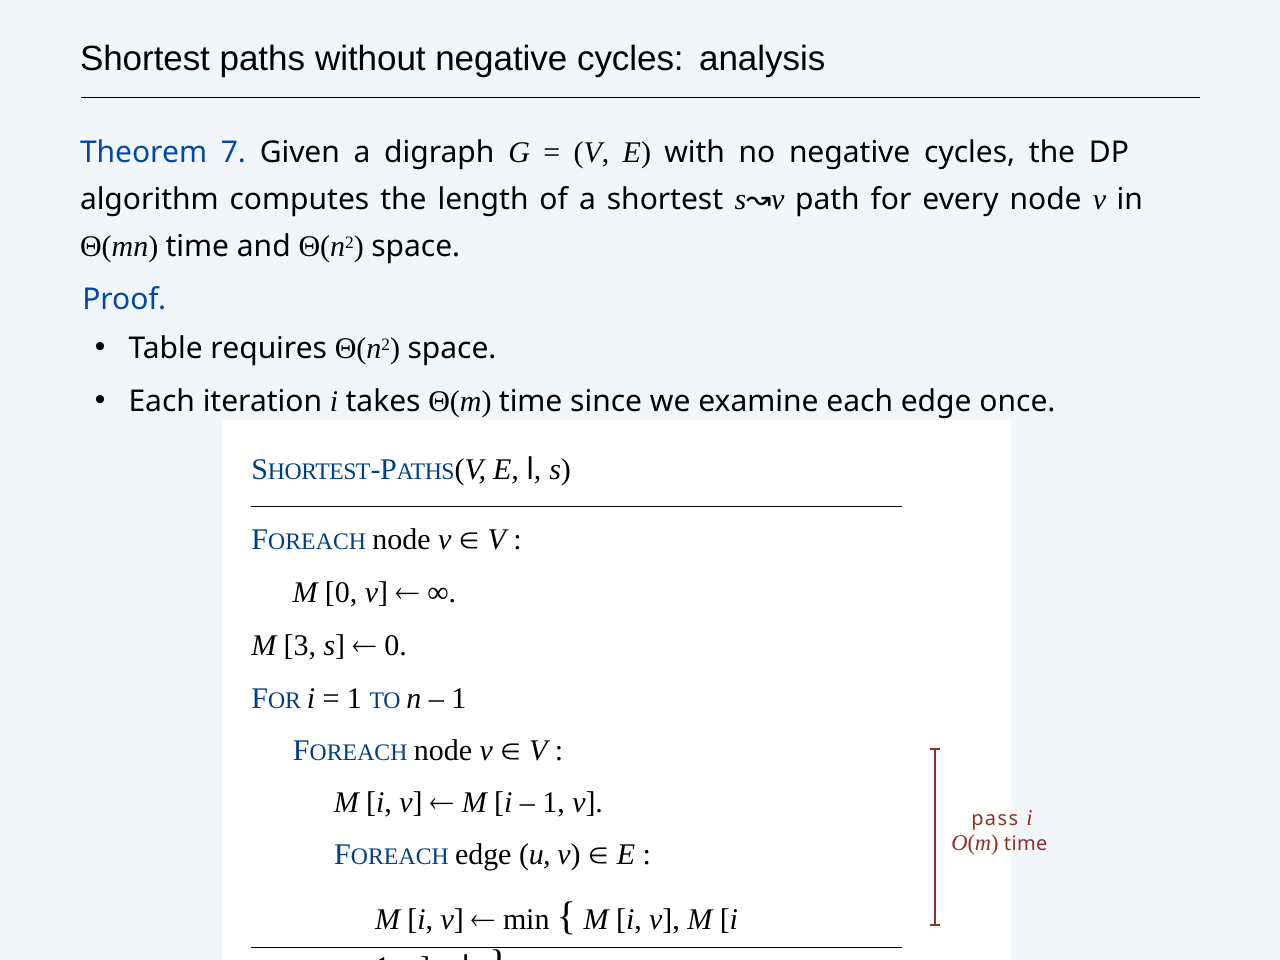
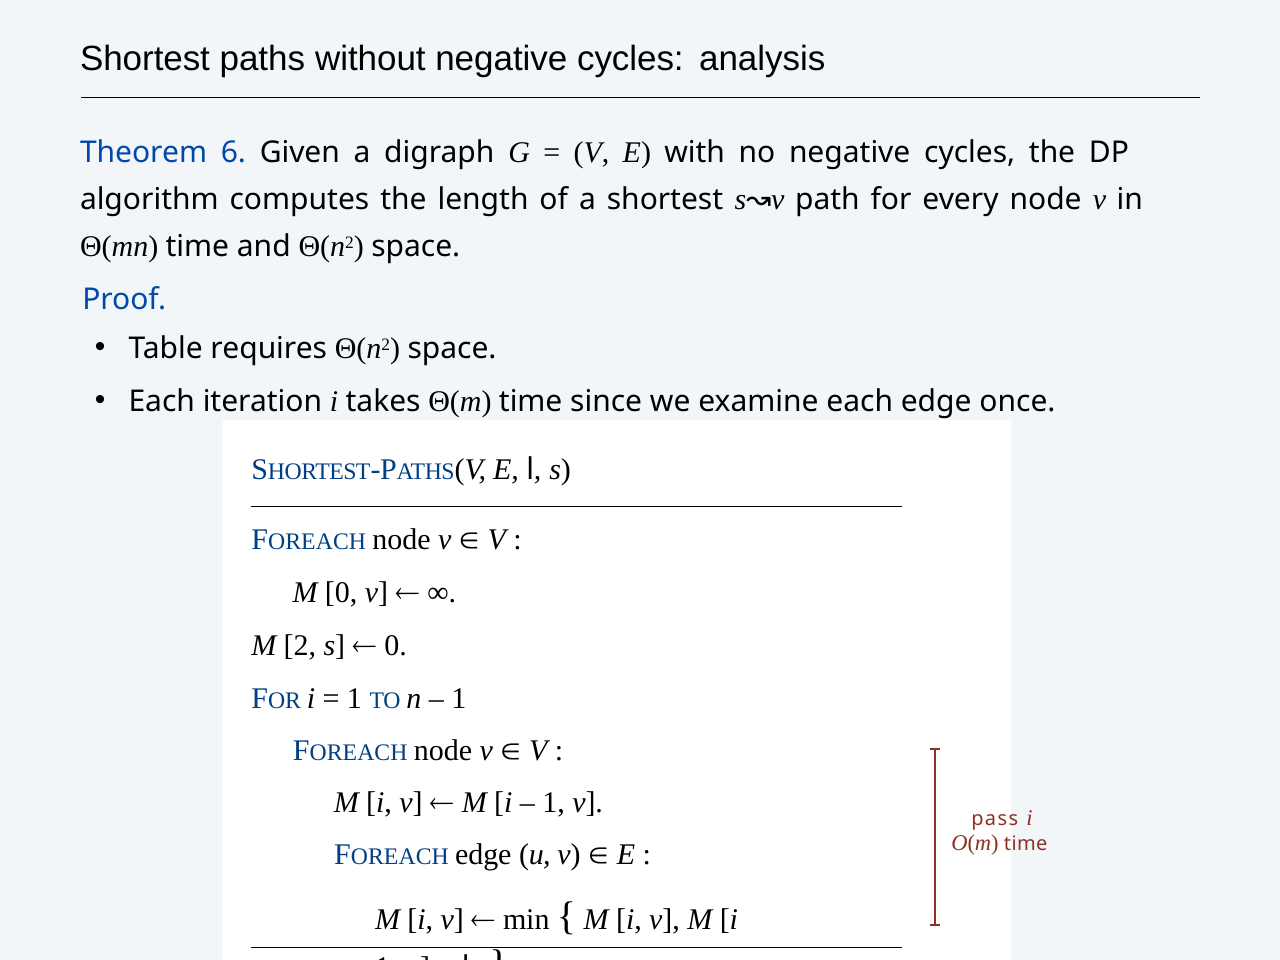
7: 7 -> 6 (233, 152)
3: 3 -> 2 (300, 645)
